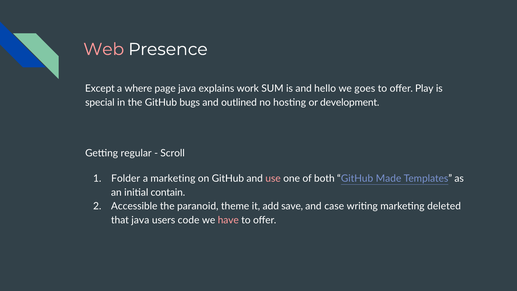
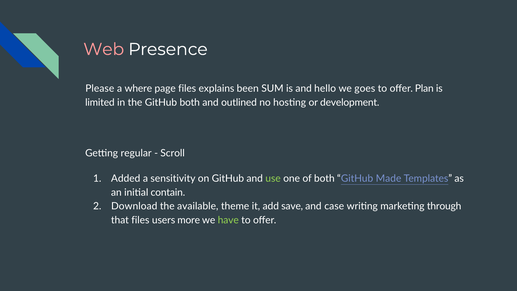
Except: Except -> Please (100, 89)
page java: java -> files (187, 89)
work: work -> been (248, 89)
Play: Play -> Plan (424, 89)
special: special -> limited (100, 102)
GitHub bugs: bugs -> both (190, 102)
Folder: Folder -> Added (126, 178)
a marketing: marketing -> sensitivity (173, 178)
use colour: pink -> light green (273, 178)
Accessible: Accessible -> Download (134, 206)
paranoid: paranoid -> available (198, 206)
deleted: deleted -> through (444, 206)
that java: java -> files (140, 220)
code: code -> more (189, 220)
have colour: pink -> light green (228, 220)
